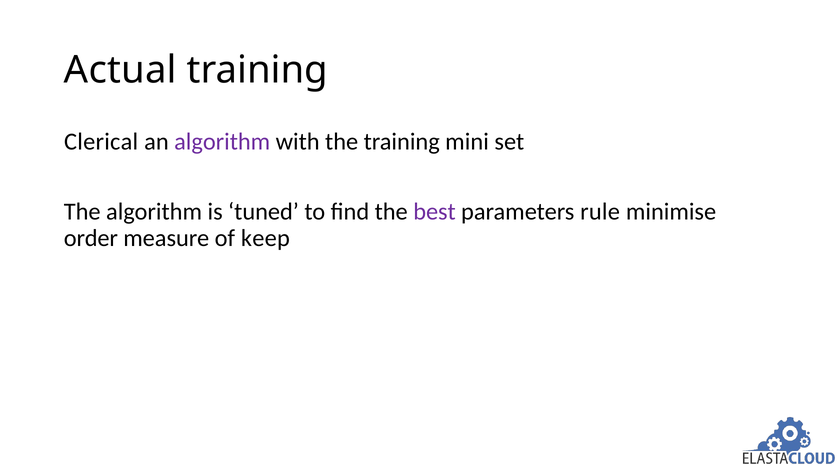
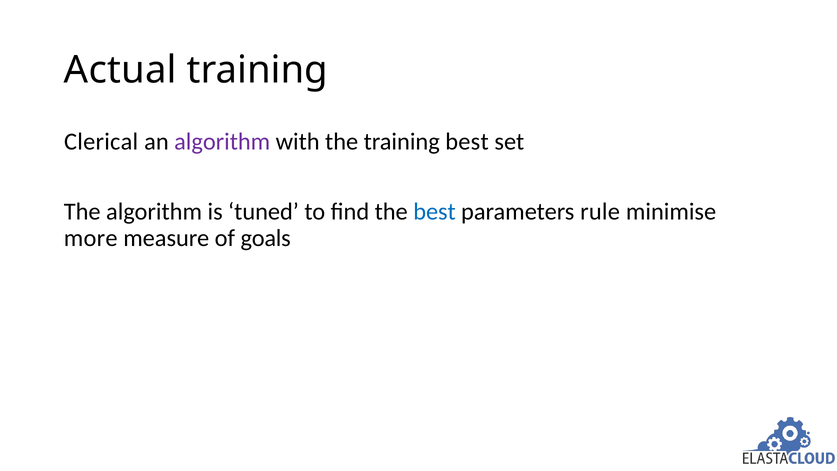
training mini: mini -> best (467, 142)
best colour: purple -> blue (434, 212)
order: order -> more (91, 238)
keep: keep -> goals (266, 238)
